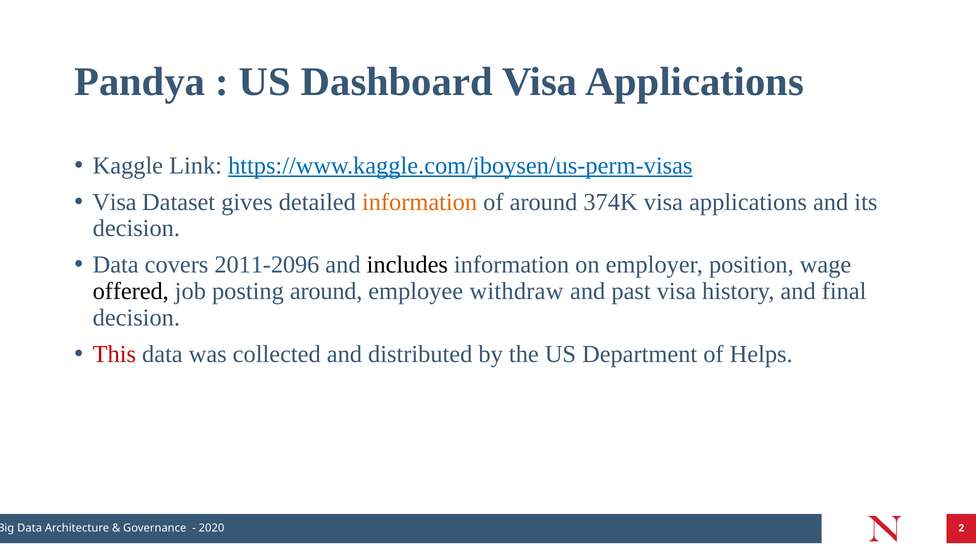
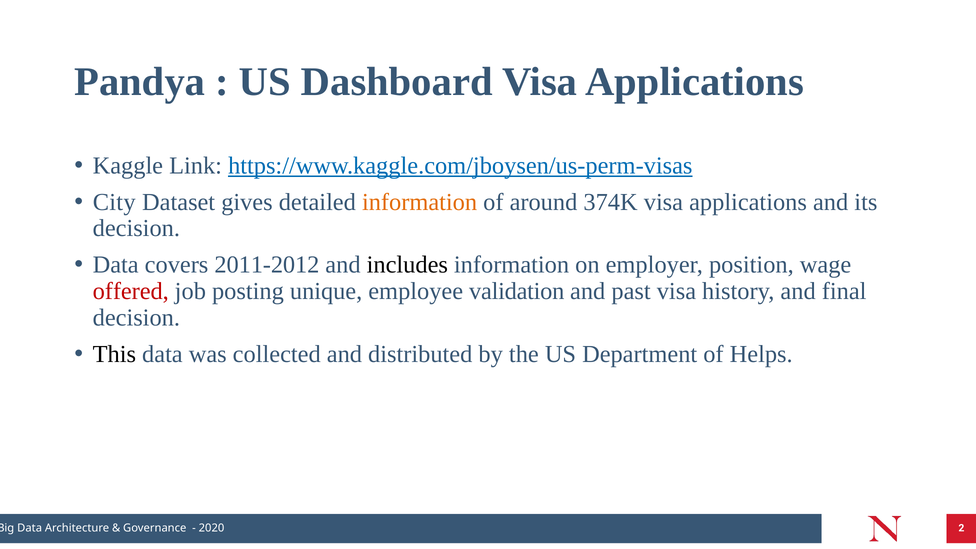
Visa: Visa -> City (114, 202)
2011-2096: 2011-2096 -> 2011-2012 (267, 265)
offered colour: black -> red (131, 291)
posting around: around -> unique (326, 291)
withdraw: withdraw -> validation (517, 291)
This colour: red -> black (114, 354)
